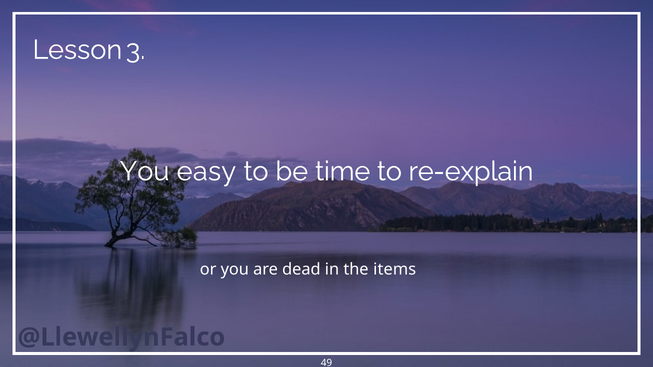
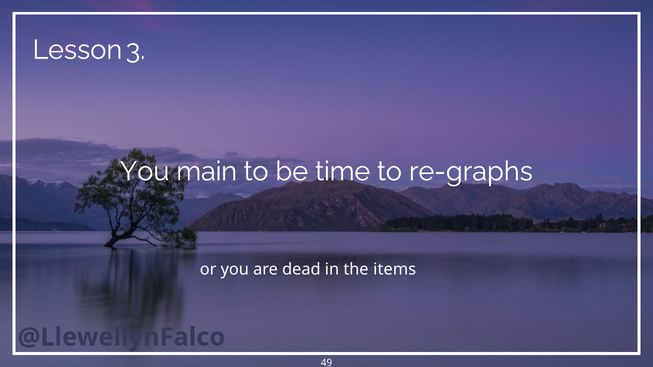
easy: easy -> main (207, 171)
re-explain: re-explain -> re-graphs (471, 171)
